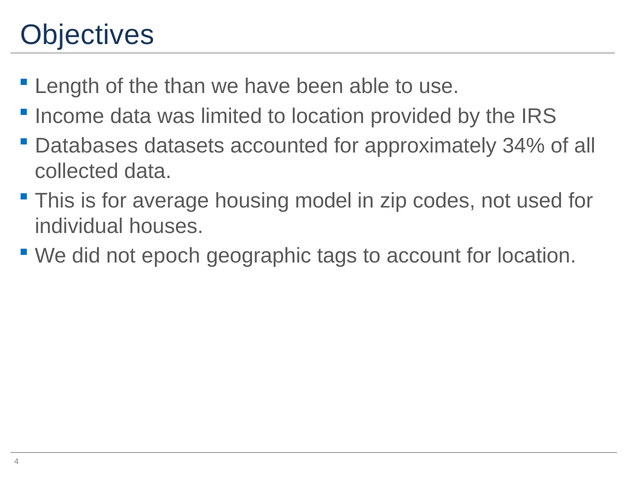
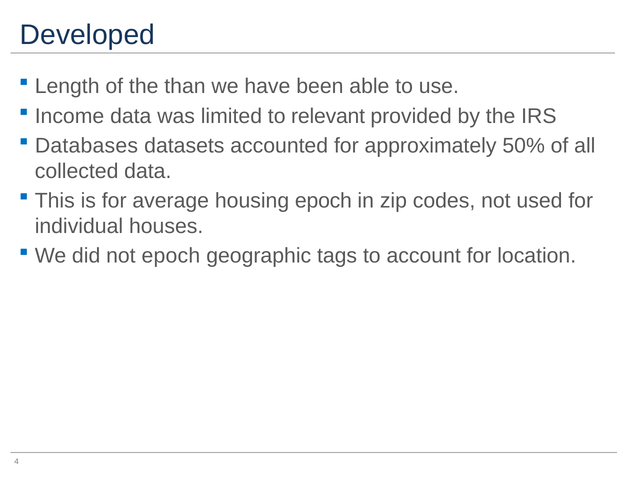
Objectives: Objectives -> Developed (87, 35)
to location: location -> relevant (328, 116)
34%: 34% -> 50% (524, 146)
housing model: model -> epoch (323, 201)
